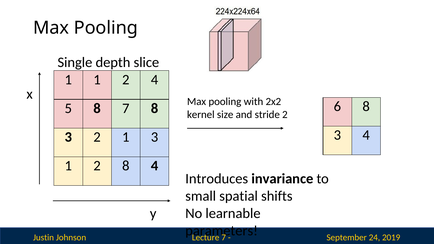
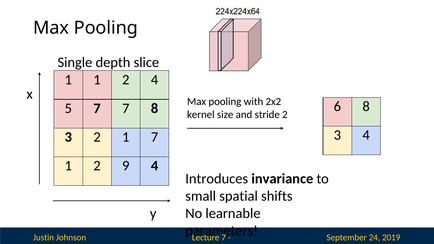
5 8: 8 -> 7 (97, 108)
1 3: 3 -> 7 (155, 137)
2 8: 8 -> 9 (126, 166)
